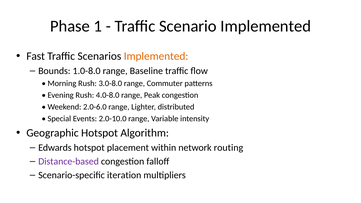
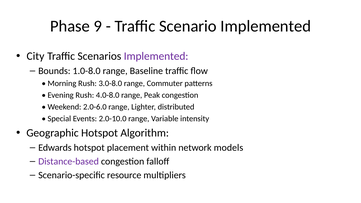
1: 1 -> 9 (98, 26)
Fast: Fast -> City (36, 56)
Implemented colour: orange -> purple (156, 56)
routing: routing -> models (228, 148)
iteration: iteration -> resource (124, 175)
